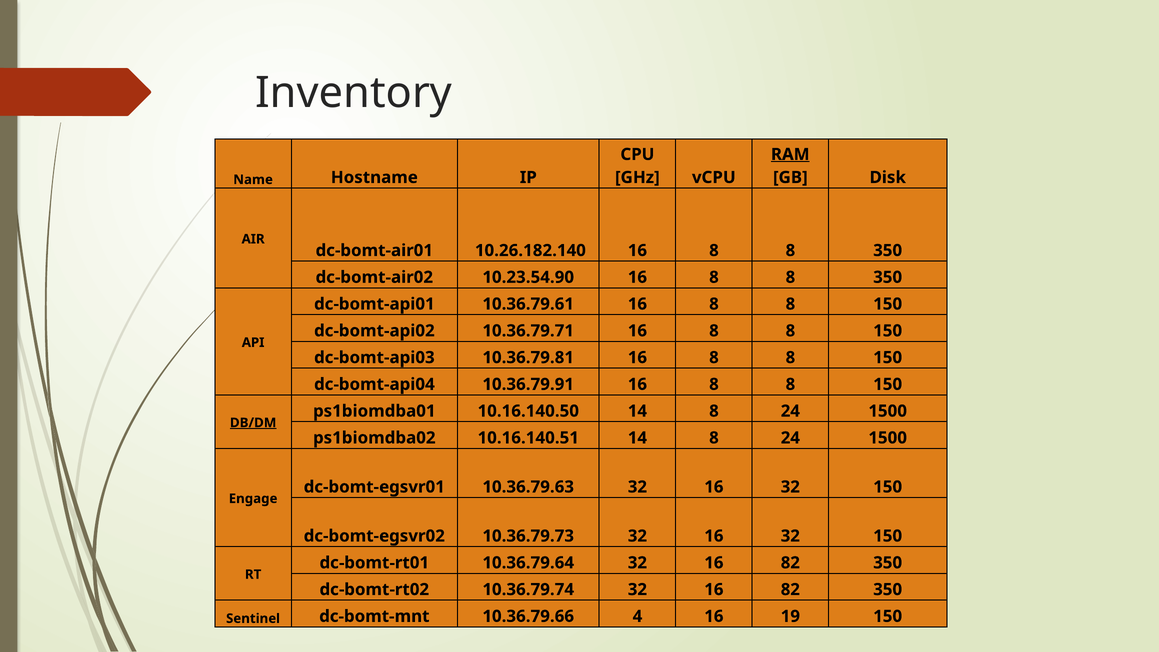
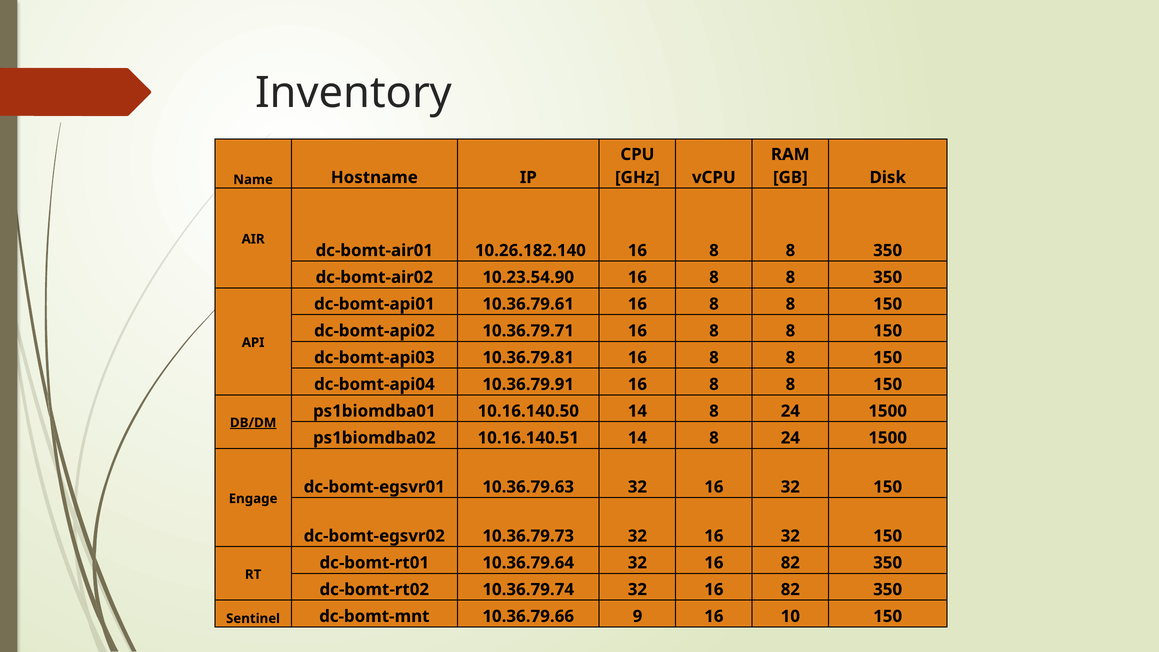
RAM underline: present -> none (790, 154)
4: 4 -> 9 (637, 616)
19: 19 -> 10 (790, 616)
